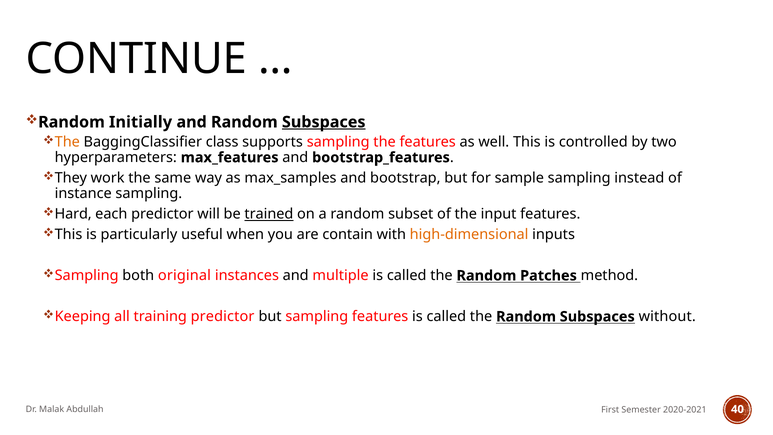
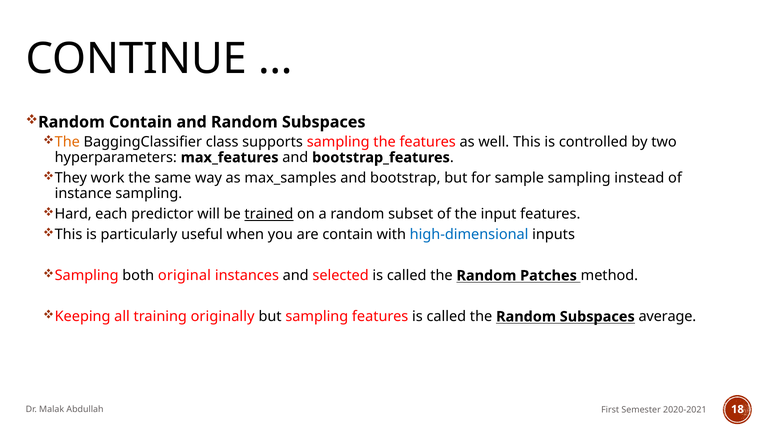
Random Initially: Initially -> Contain (141, 122)
Subspaces underline: present -> none (324, 122)
high-dimensional colour: orange -> blue (469, 235)
multiple: multiple -> selected (341, 276)
training predictor: predictor -> originally (223, 317)
without: without -> average (667, 317)
40: 40 -> 18 (737, 409)
